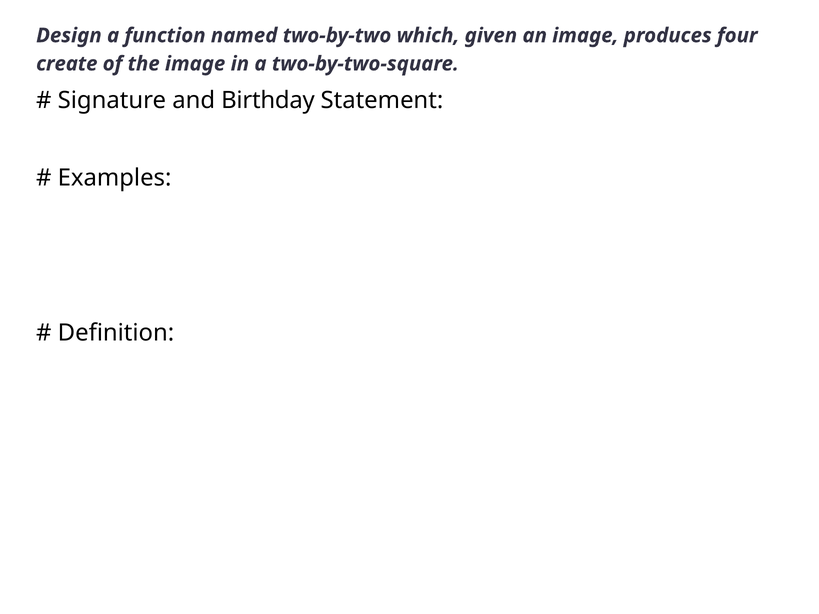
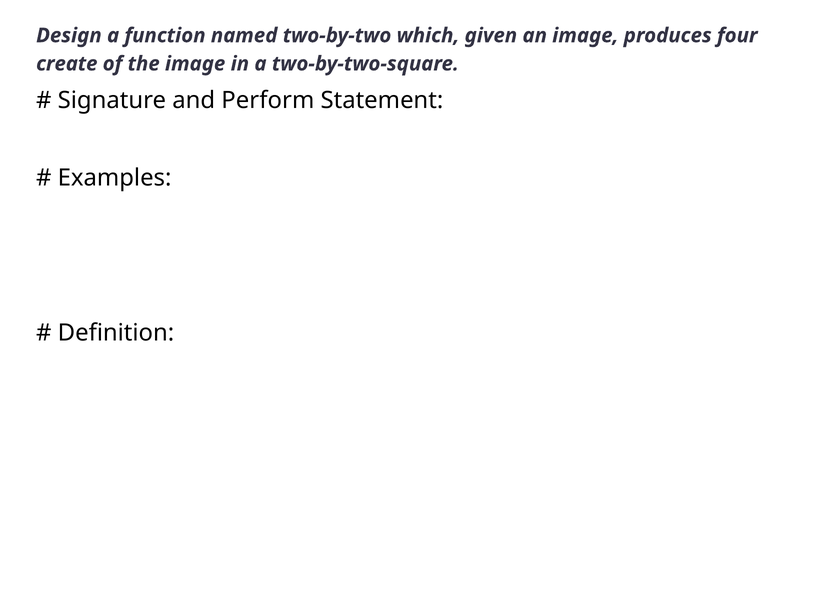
Birthday: Birthday -> Perform (268, 101)
